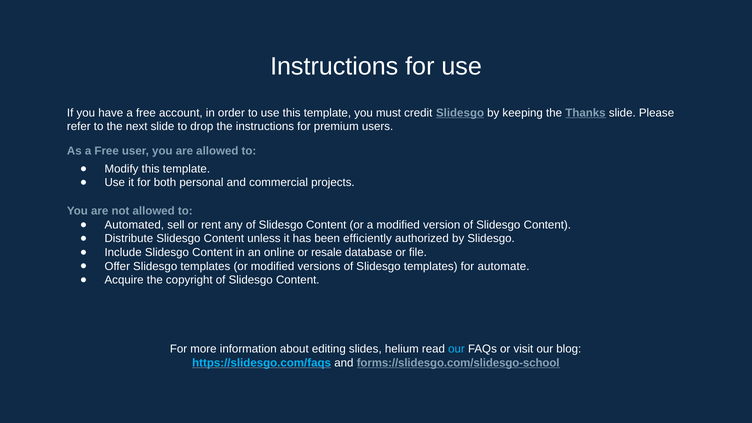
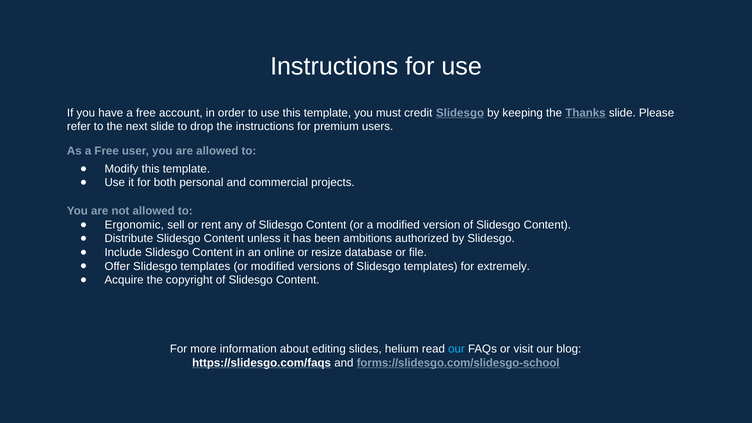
Automated: Automated -> Ergonomic (134, 225)
efficiently: efficiently -> ambitions (368, 239)
resale: resale -> resize (327, 253)
automate: automate -> extremely (504, 266)
https://slidesgo.com/faqs colour: light blue -> white (262, 363)
